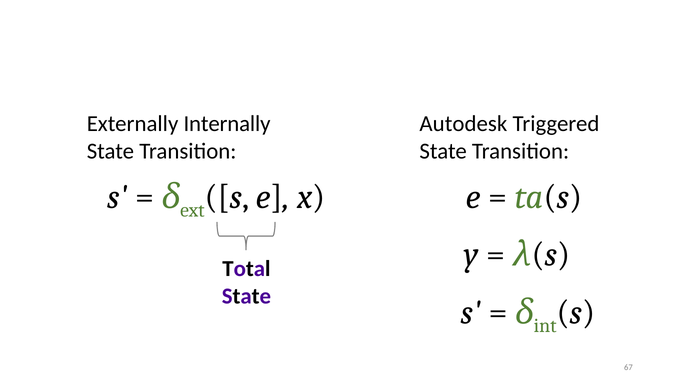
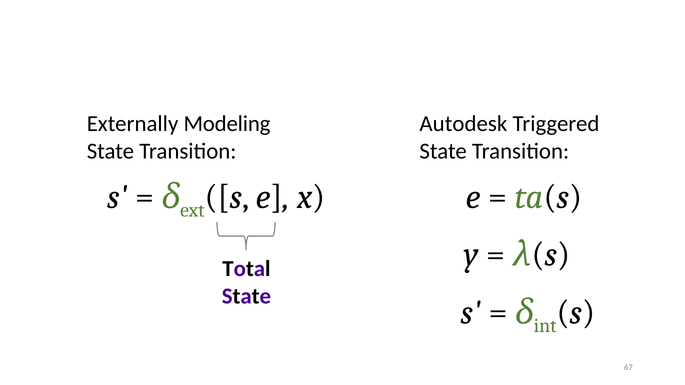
Internally: Internally -> Modeling (227, 124)
